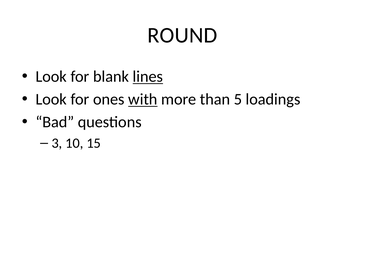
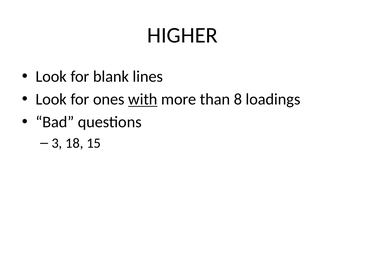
ROUND: ROUND -> HIGHER (182, 35)
lines underline: present -> none (148, 77)
5: 5 -> 8 (238, 99)
10: 10 -> 18 (74, 143)
